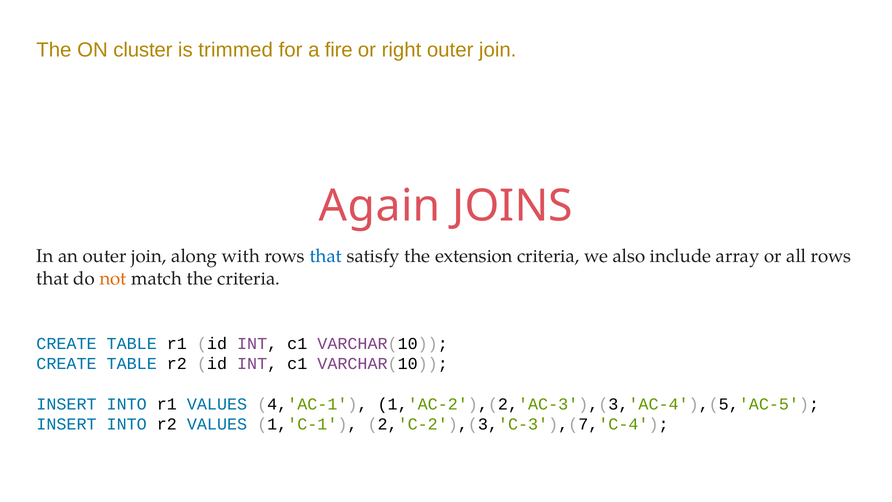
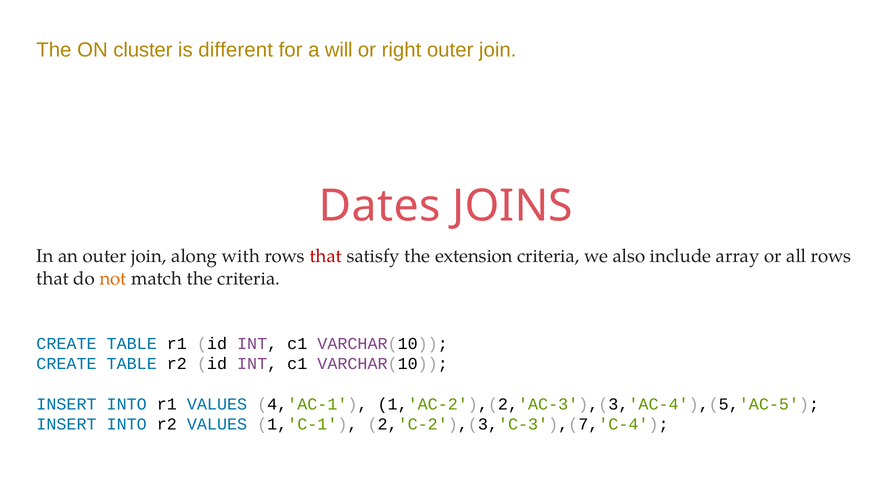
trimmed: trimmed -> different (236, 50)
fire: fire -> will (339, 50)
Again: Again -> Dates (380, 206)
that colour: blue -> red (326, 256)
